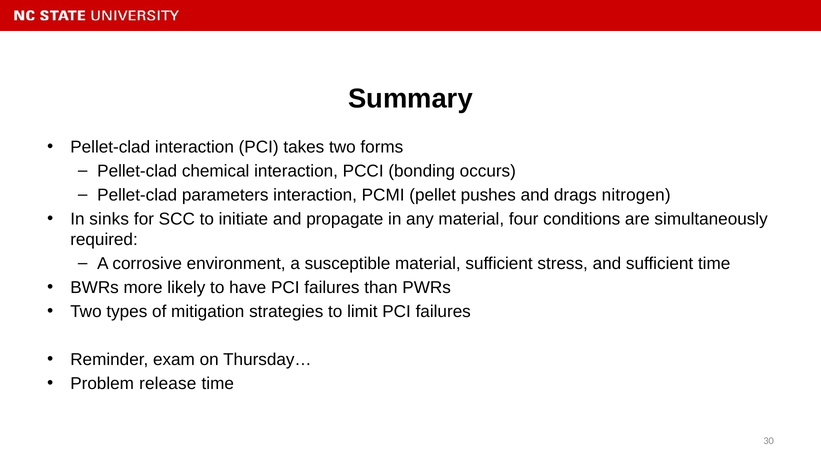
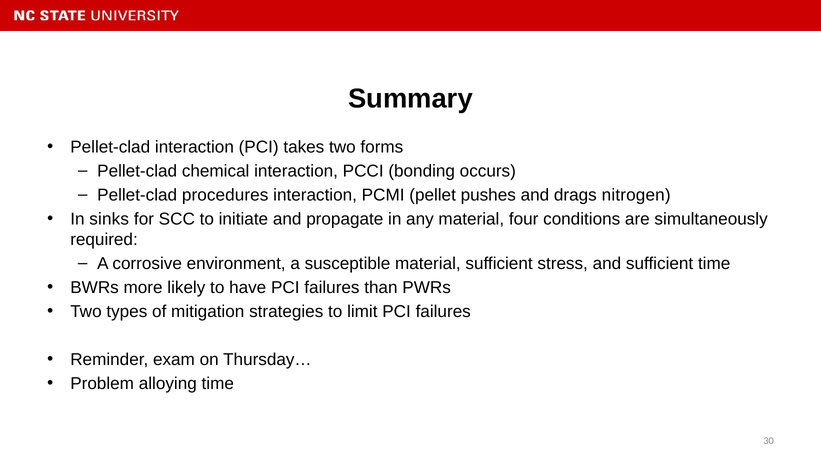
parameters: parameters -> procedures (225, 195)
release: release -> alloying (168, 383)
